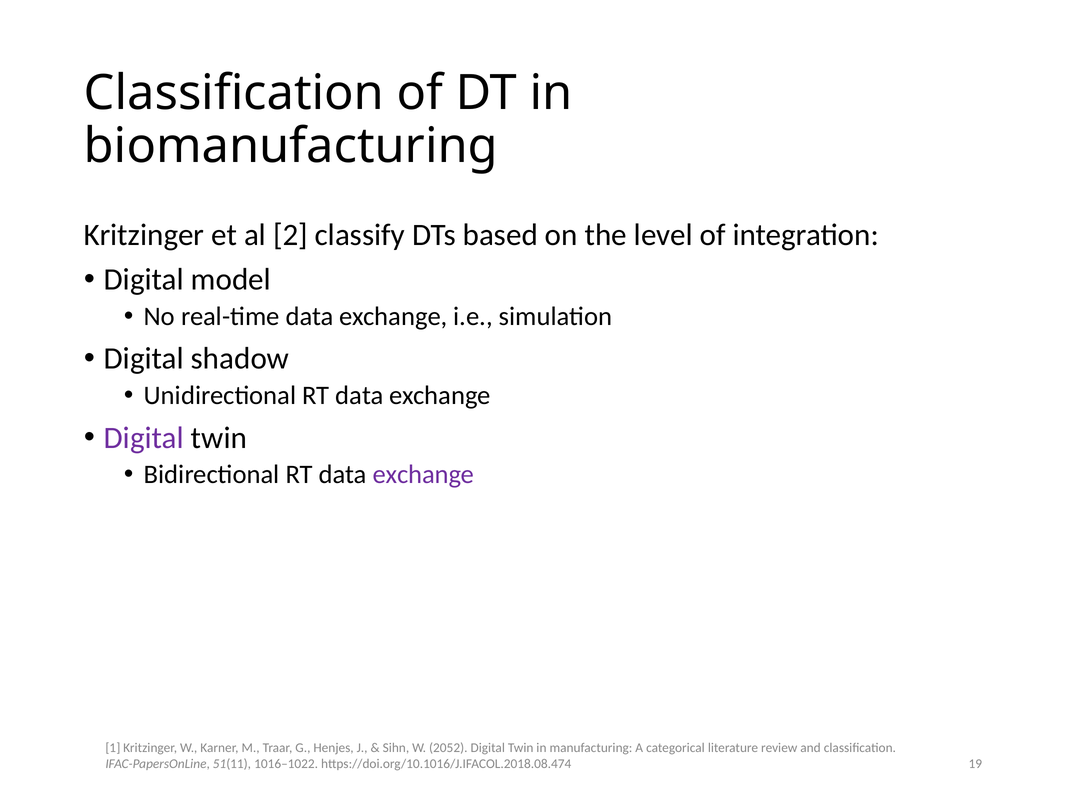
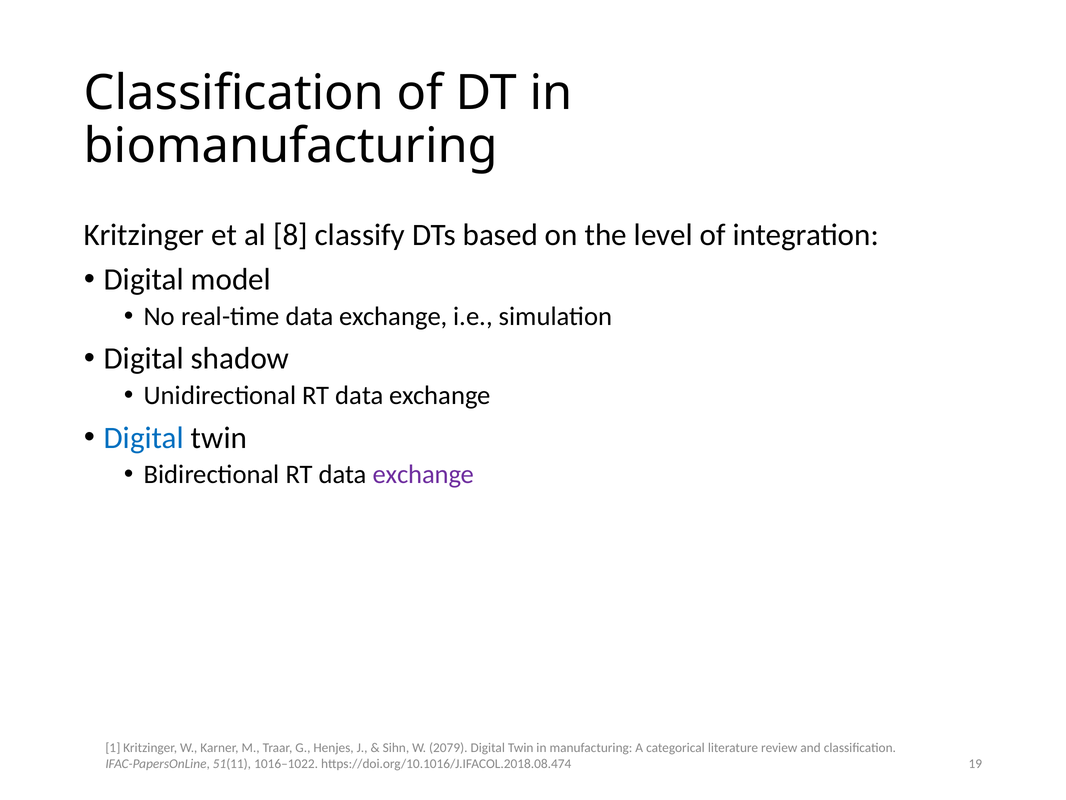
2: 2 -> 8 (290, 235)
Digital colour: purple -> blue (144, 437)
2052: 2052 -> 2079 (448, 747)
